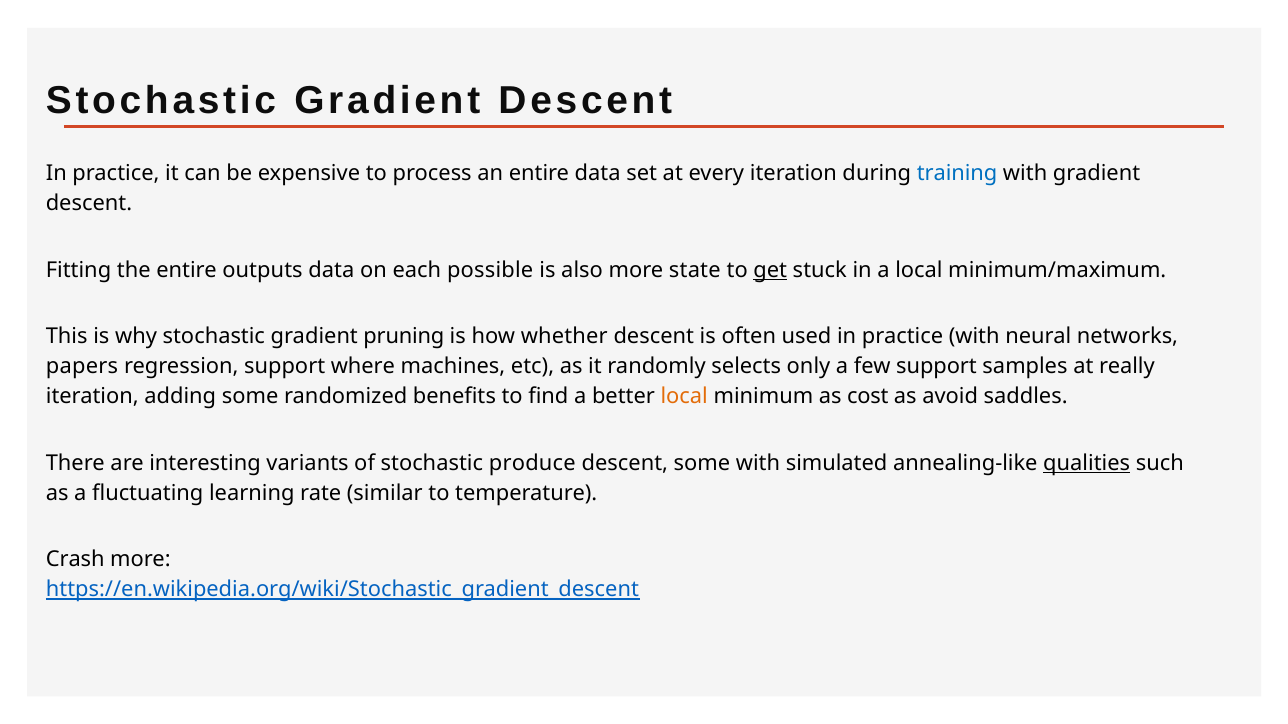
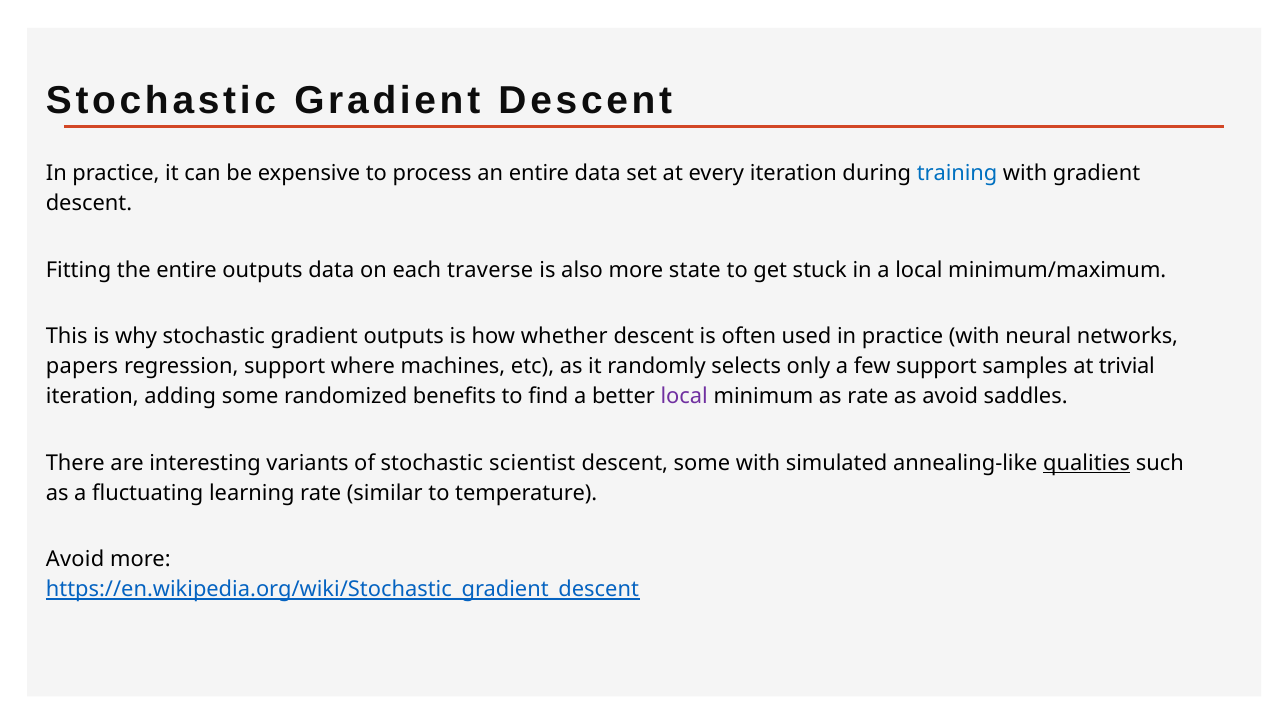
possible: possible -> traverse (490, 270)
get underline: present -> none (770, 270)
gradient pruning: pruning -> outputs (404, 337)
really: really -> trivial (1127, 367)
local colour: orange -> purple (684, 397)
as cost: cost -> rate (868, 397)
produce: produce -> scientist (532, 463)
Crash: Crash -> Avoid (75, 560)
